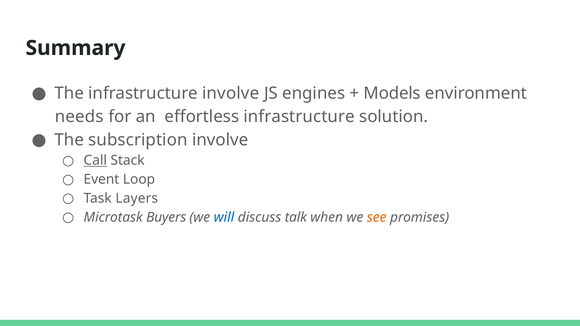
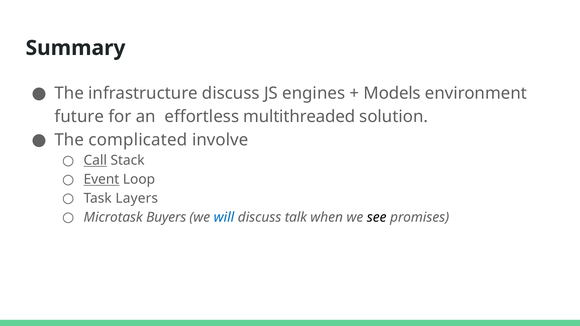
infrastructure involve: involve -> discuss (231, 93)
needs: needs -> future (79, 117)
effortless infrastructure: infrastructure -> multithreaded (299, 117)
subscription: subscription -> complicated (138, 140)
Event underline: none -> present (101, 180)
see colour: orange -> black (377, 217)
